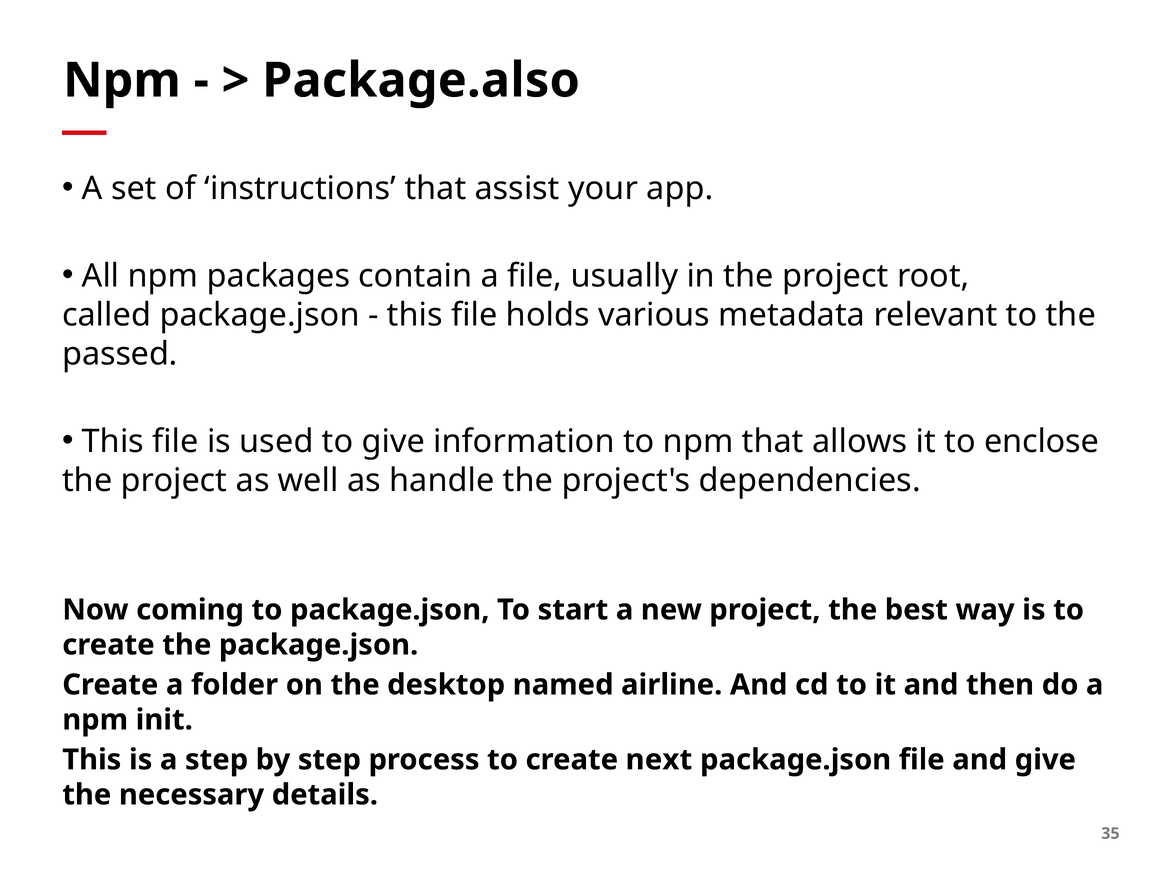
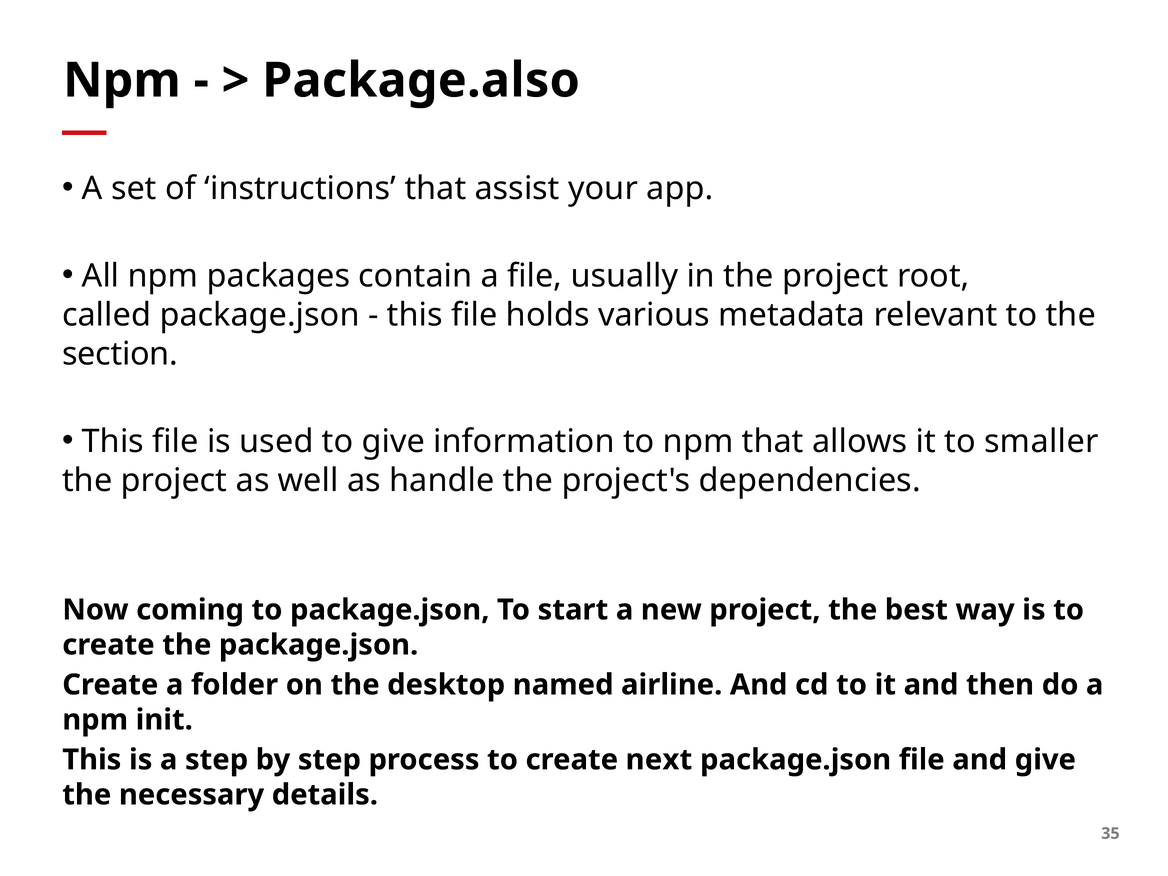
passed: passed -> section (120, 354)
enclose: enclose -> smaller (1041, 442)
